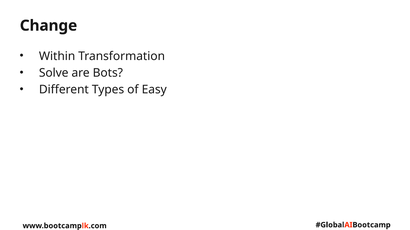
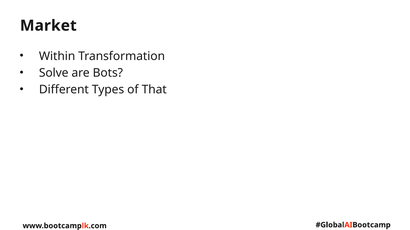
Change: Change -> Market (48, 26)
Easy: Easy -> That (154, 90)
